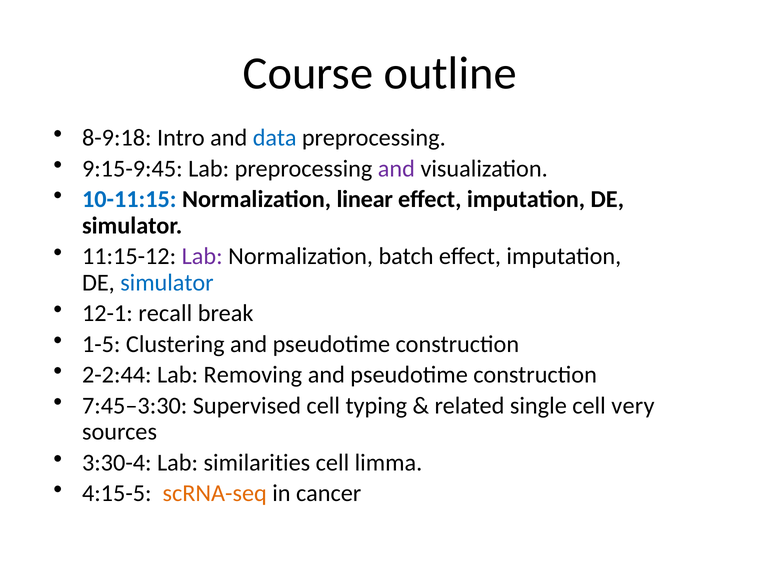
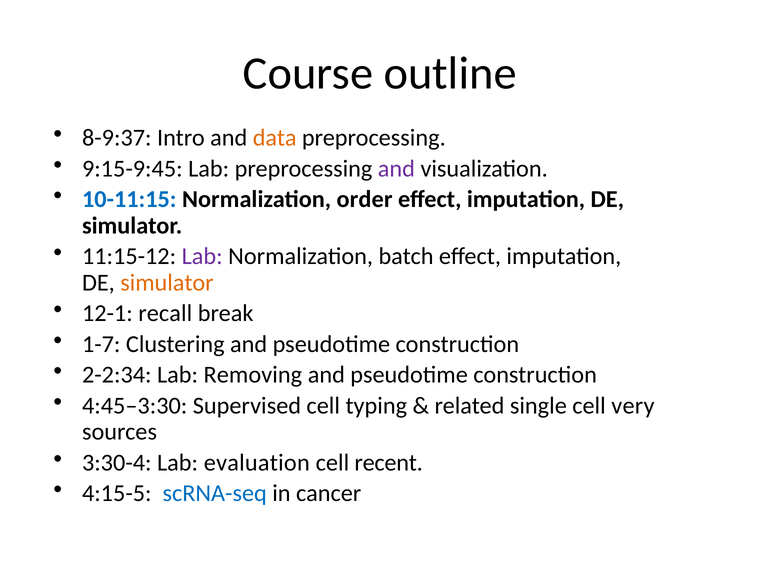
8-9:18: 8-9:18 -> 8-9:37 (117, 138)
data colour: blue -> orange (275, 138)
linear: linear -> order (365, 199)
simulator colour: blue -> orange (167, 283)
1-5: 1-5 -> 1-7 (101, 344)
2-2:44: 2-2:44 -> 2-2:34 (117, 375)
7:45–3:30: 7:45–3:30 -> 4:45–3:30 (135, 406)
similarities: similarities -> evaluation (257, 463)
limma: limma -> recent (389, 463)
scRNA-seq colour: orange -> blue (215, 493)
